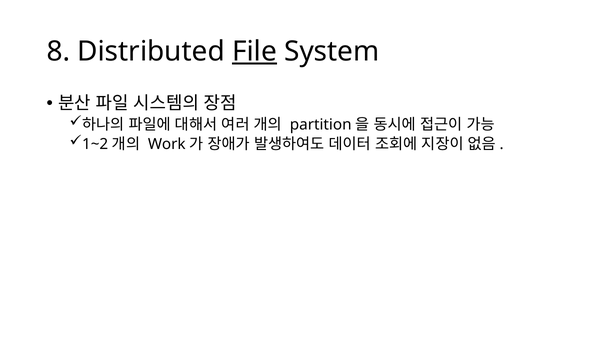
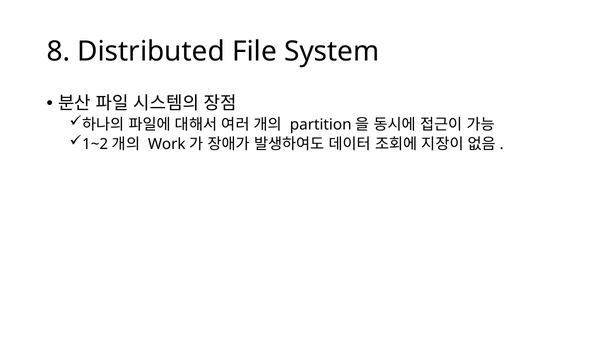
File underline: present -> none (255, 51)
